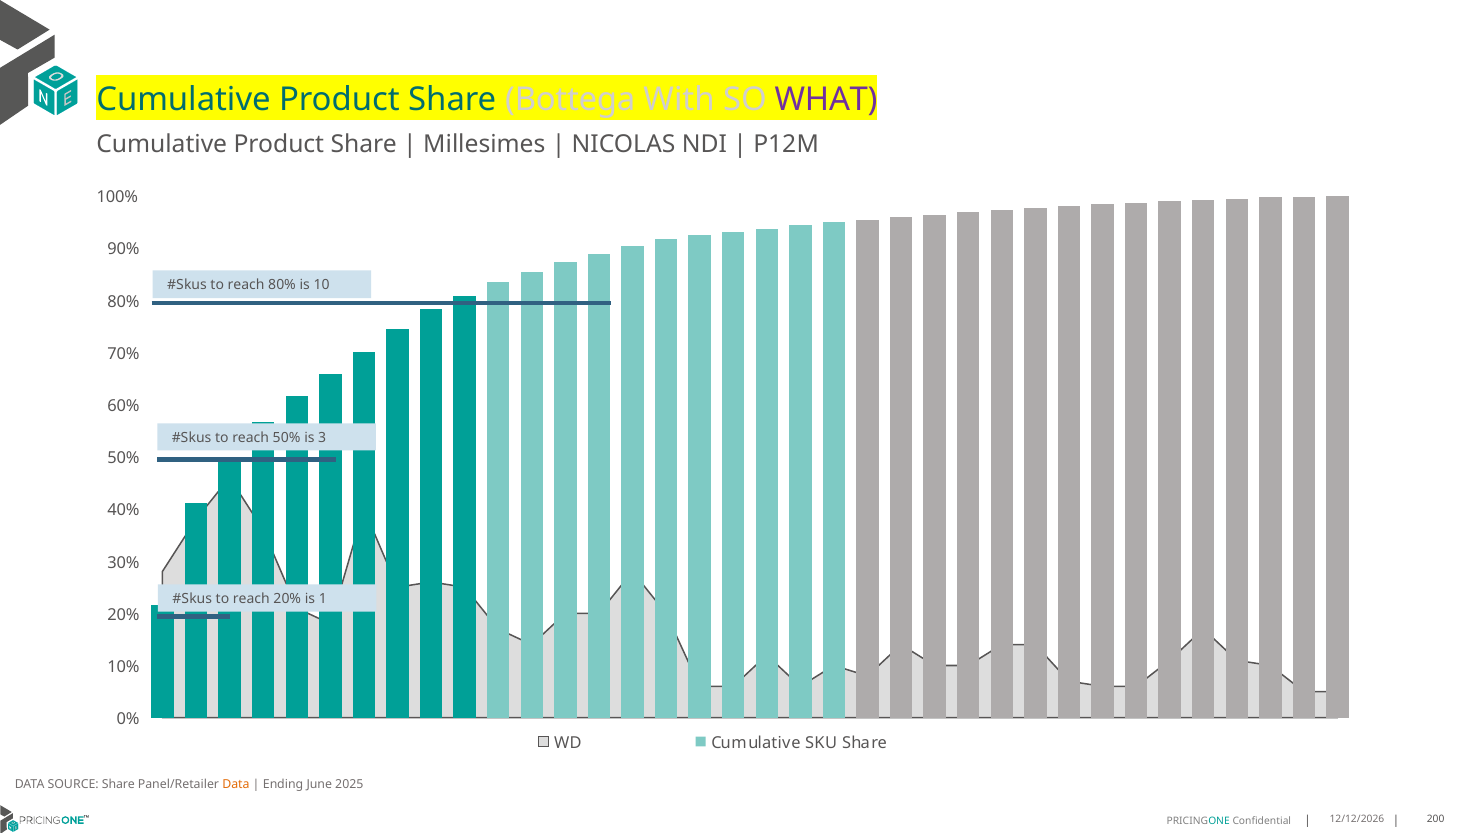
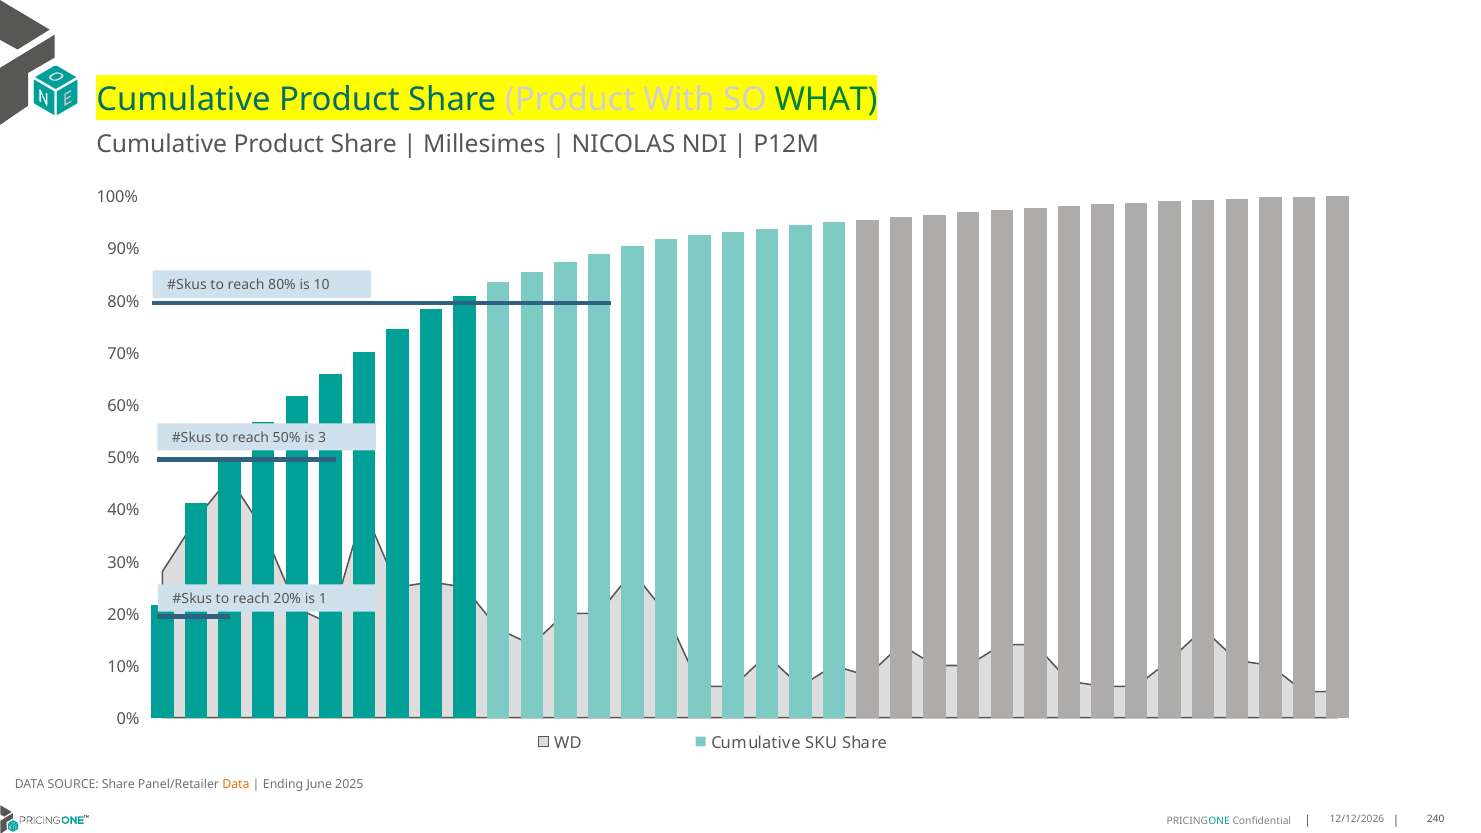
Share Bottega: Bottega -> Product (570, 100)
WHAT colour: purple -> green (826, 100)
200: 200 -> 240 (1436, 819)
